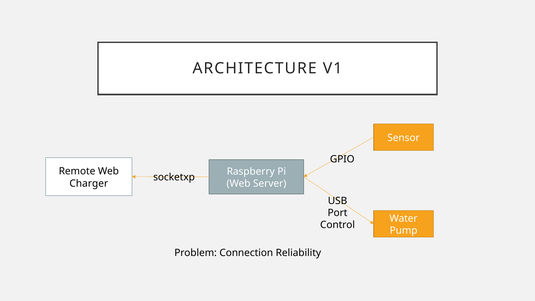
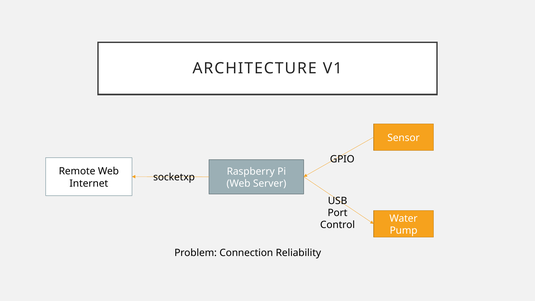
Charger: Charger -> Internet (89, 183)
